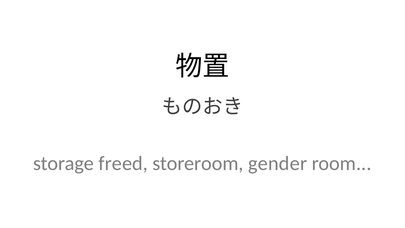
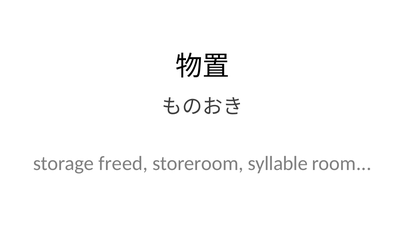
gender: gender -> syllable (278, 163)
